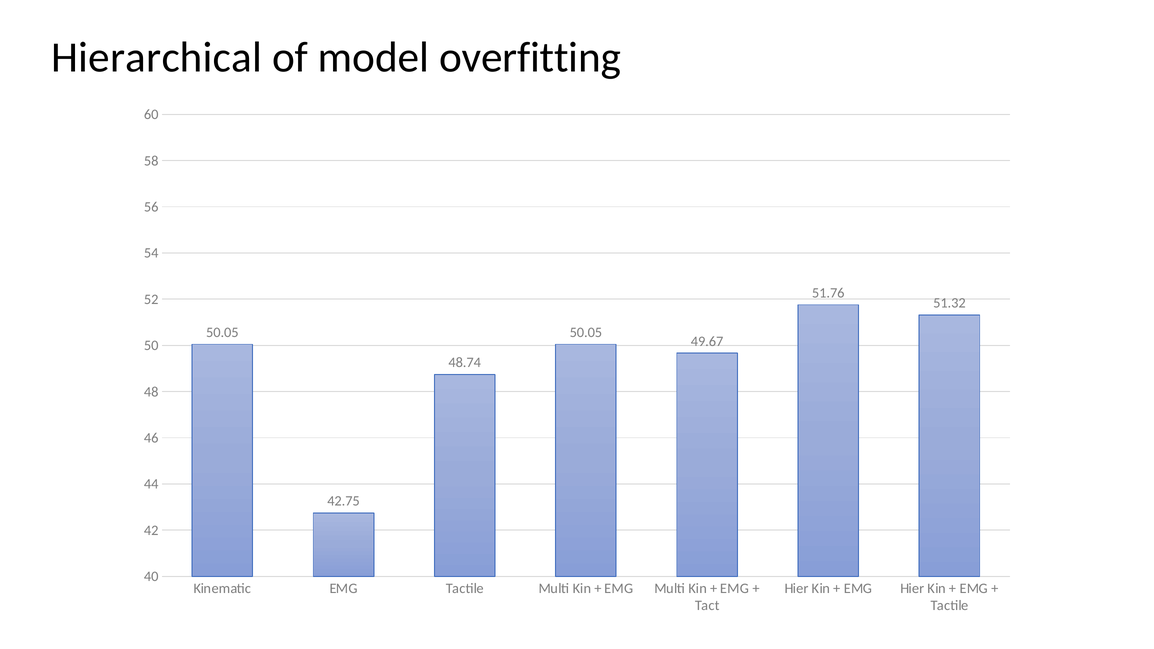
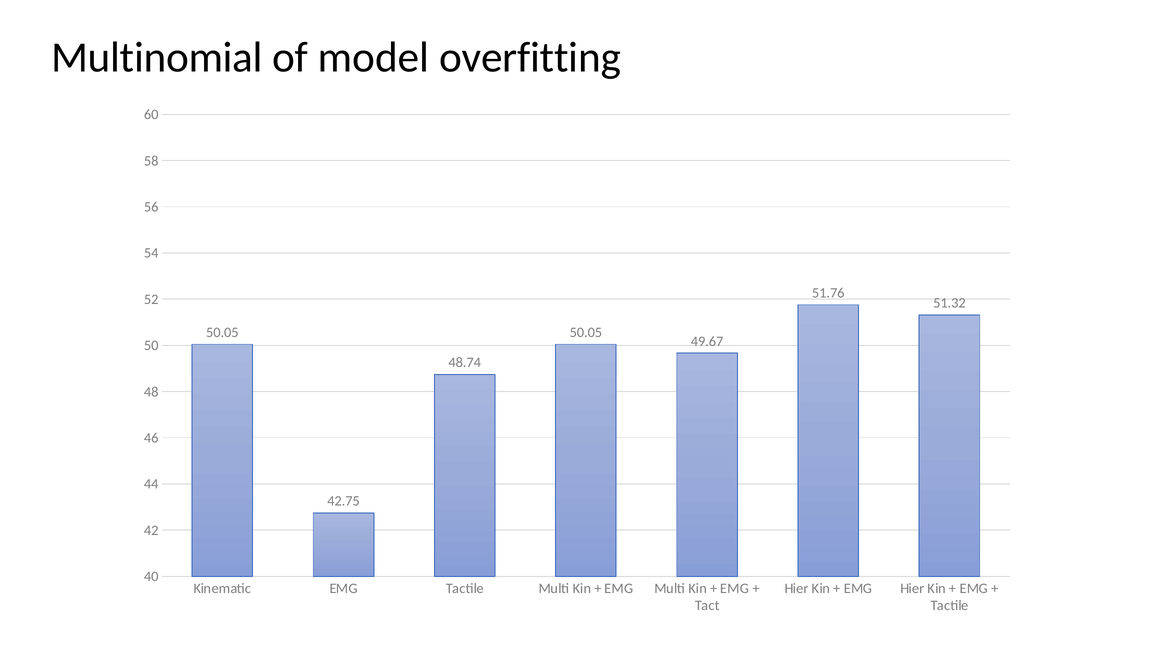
Hierarchical: Hierarchical -> Multinomial (157, 58)
